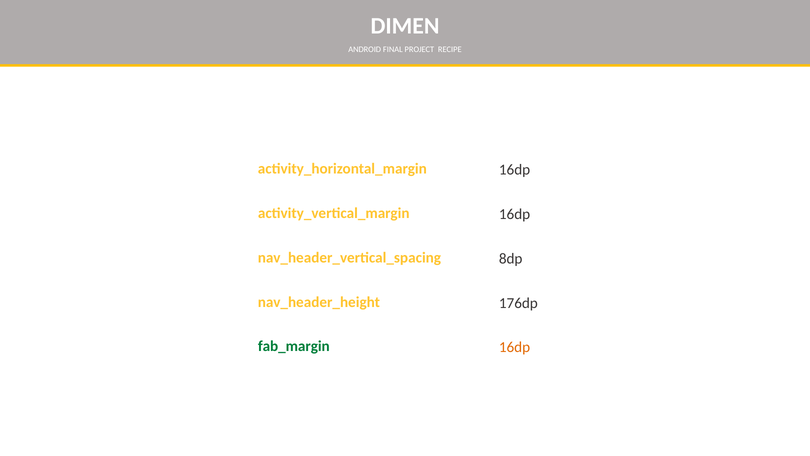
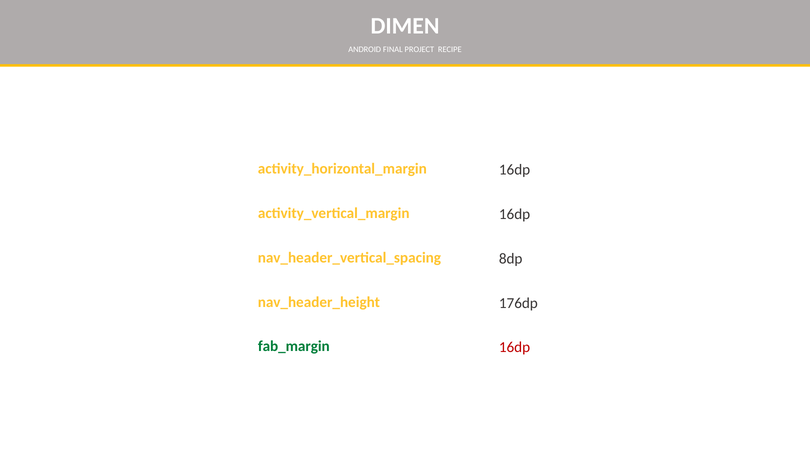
16dp colour: orange -> red (515, 347)
